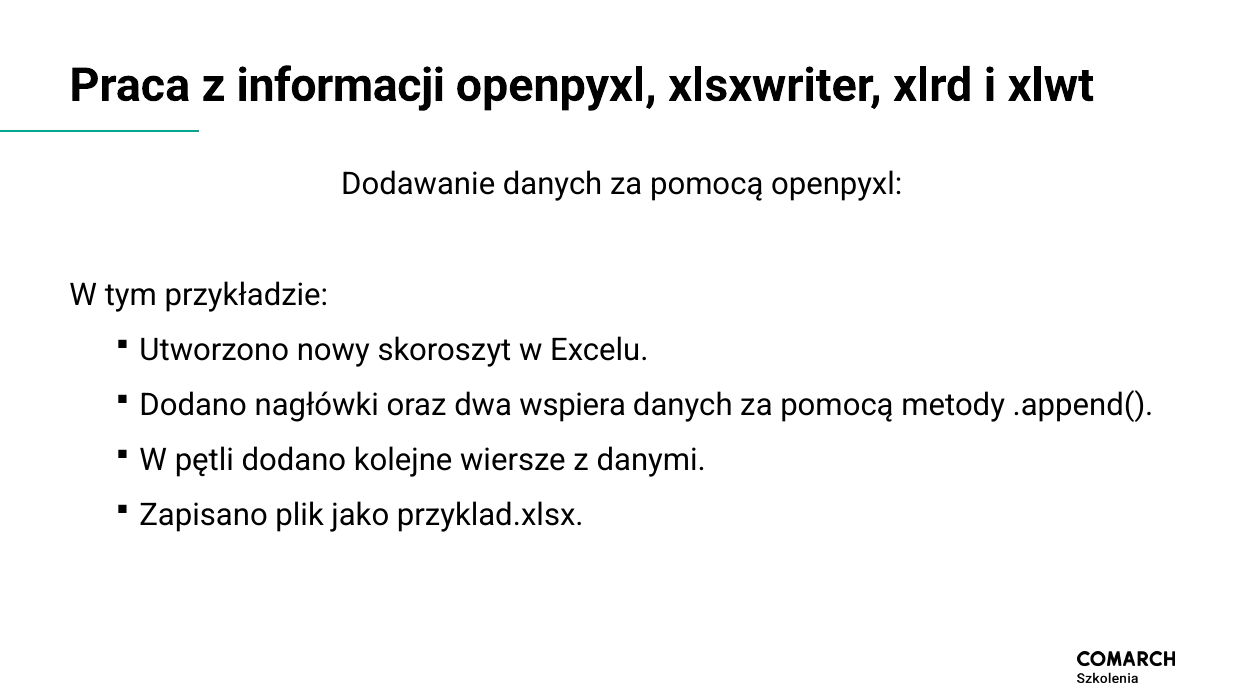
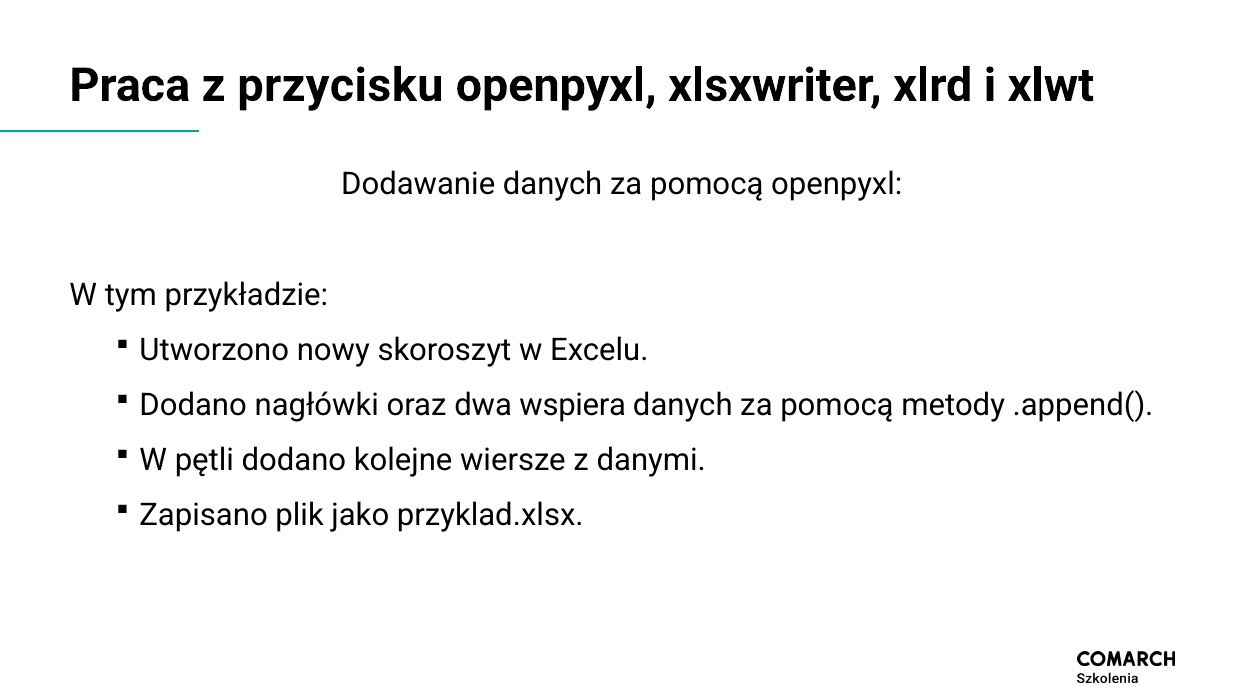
informacji: informacji -> przycisku (340, 85)
